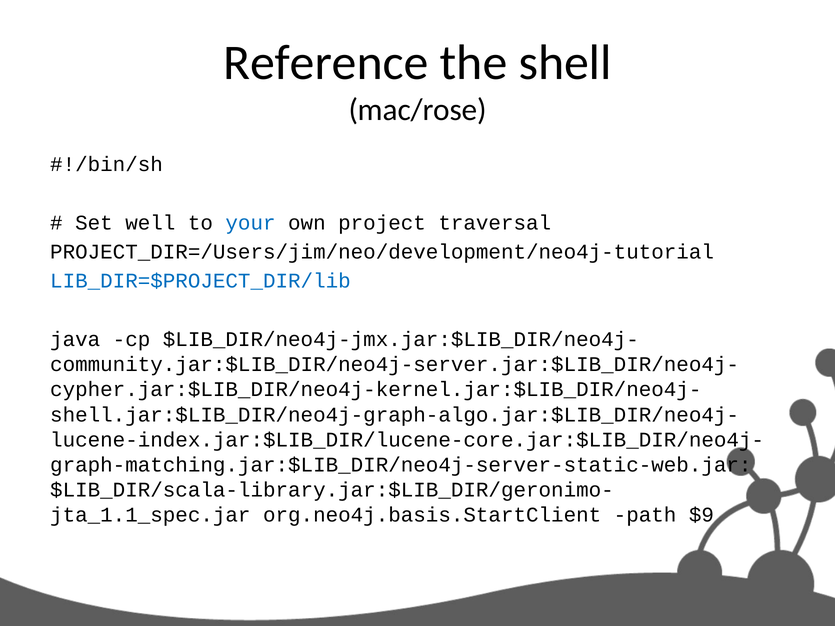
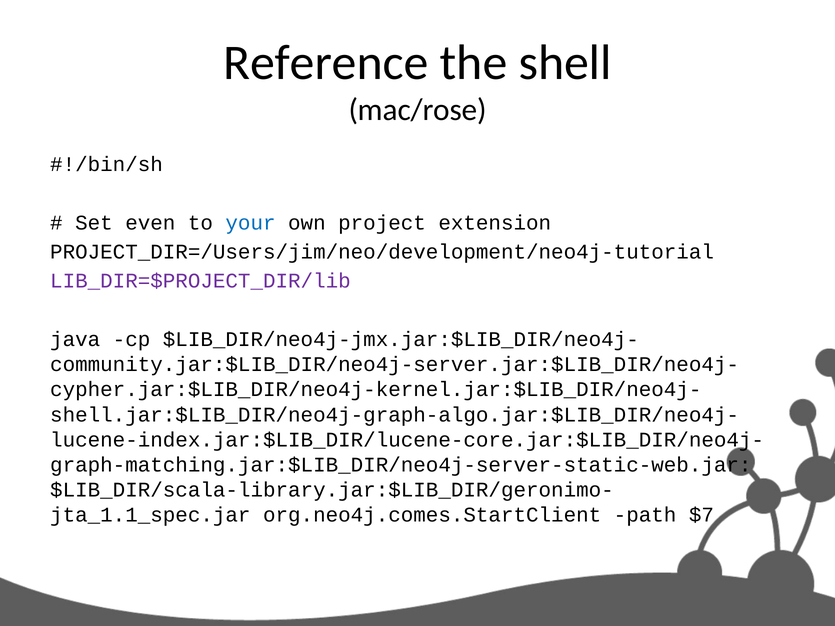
well: well -> even (150, 223)
traversal: traversal -> extension (495, 223)
LIB_DIR=$PROJECT_DIR/lib colour: blue -> purple (200, 281)
org.neo4j.basis.StartClient: org.neo4j.basis.StartClient -> org.neo4j.comes.StartClient (432, 515)
$9: $9 -> $7 (701, 515)
